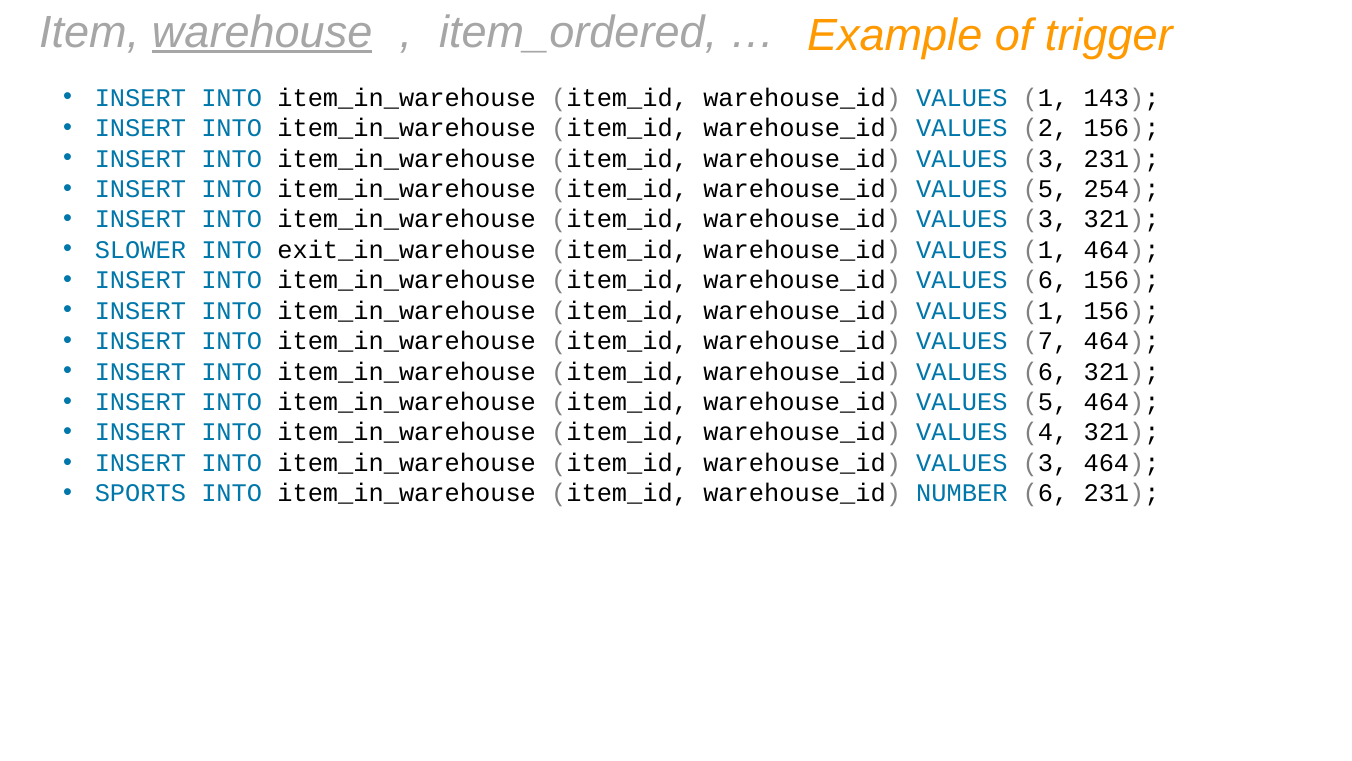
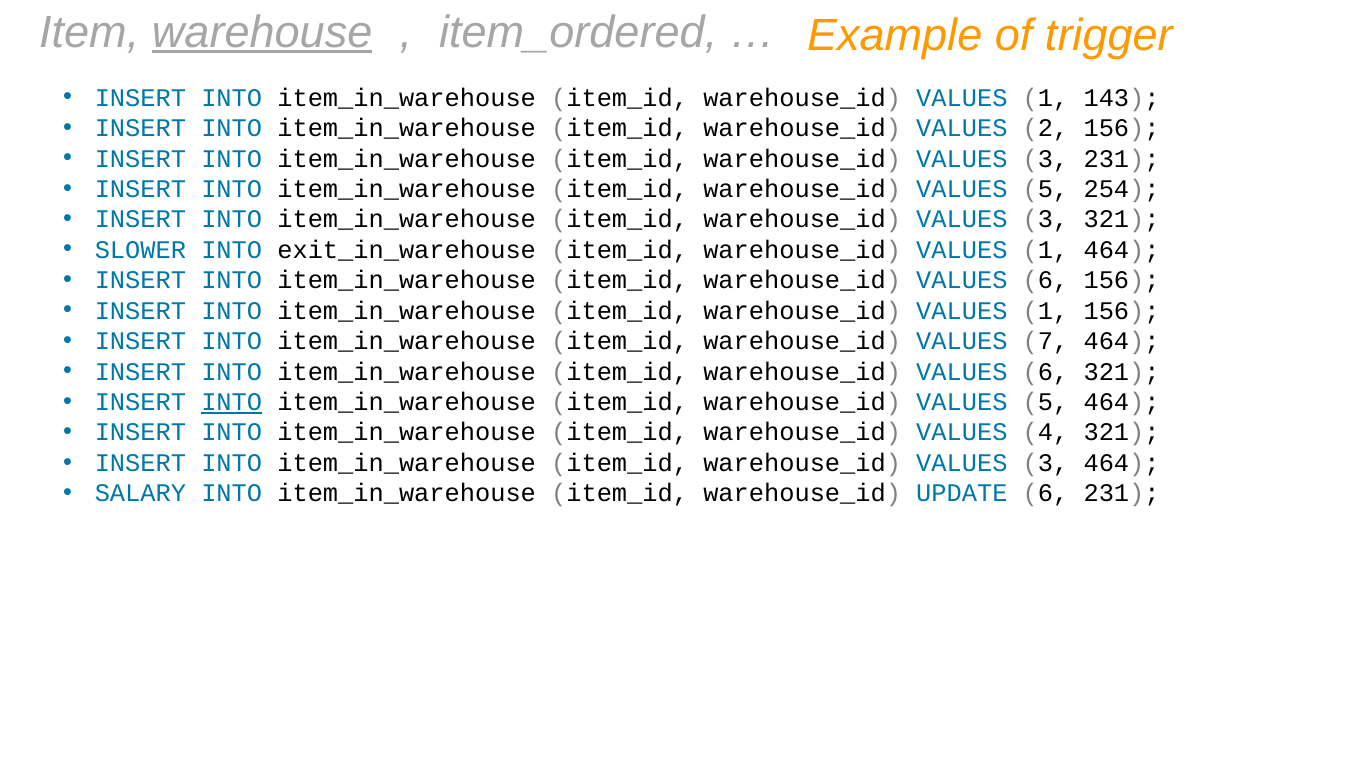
INTO underline: none -> present (232, 402)
SPORTS: SPORTS -> SALARY (140, 493)
NUMBER: NUMBER -> UPDATE (962, 493)
